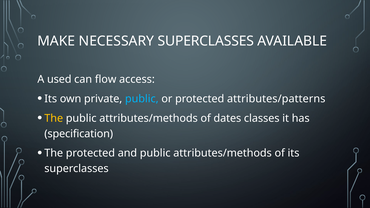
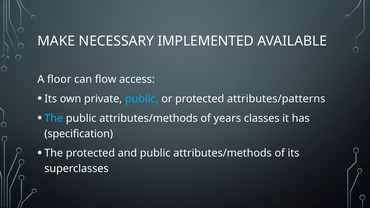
NECESSARY SUPERCLASSES: SUPERCLASSES -> IMPLEMENTED (206, 41)
used: used -> floor (59, 79)
The colour: yellow -> light blue (54, 118)
dates: dates -> years (227, 118)
